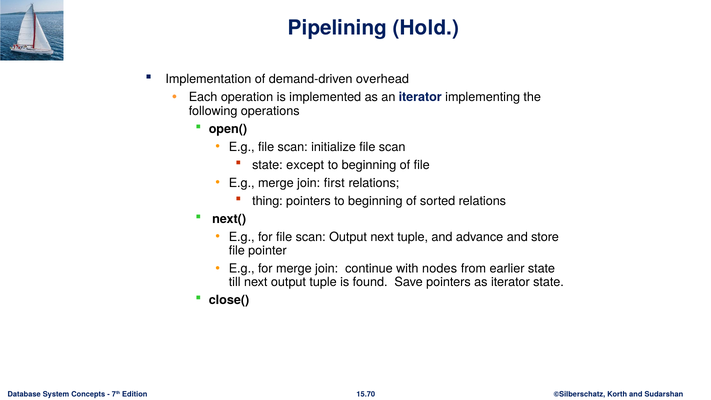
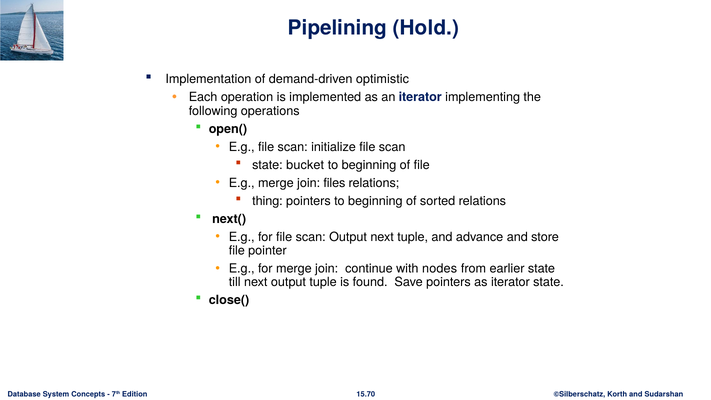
overhead: overhead -> optimistic (382, 79)
except: except -> bucket (305, 165)
first: first -> files (334, 183)
